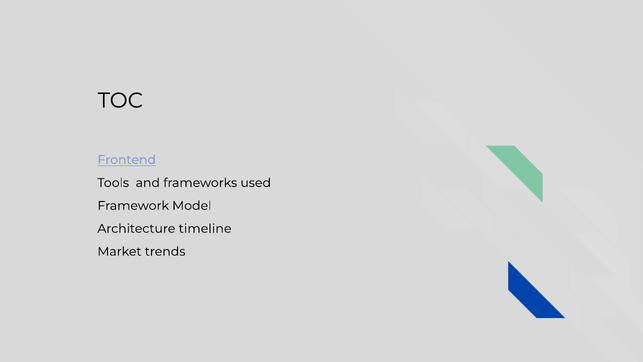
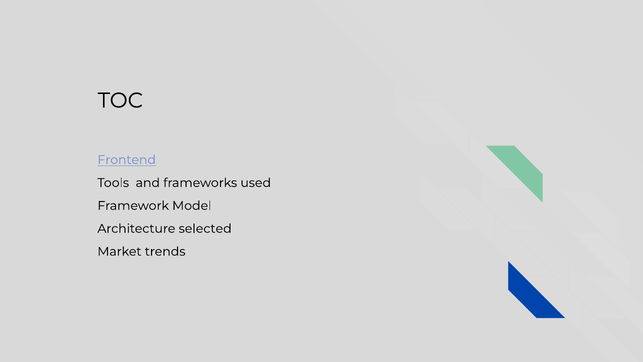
timeline: timeline -> selected (205, 228)
